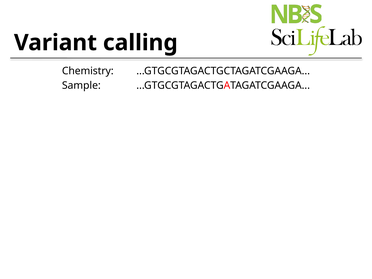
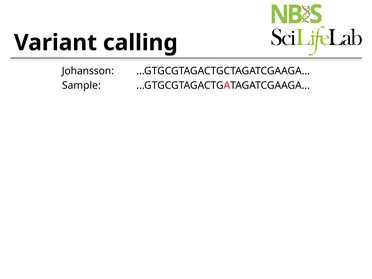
Chemistry: Chemistry -> Johansson (88, 71)
